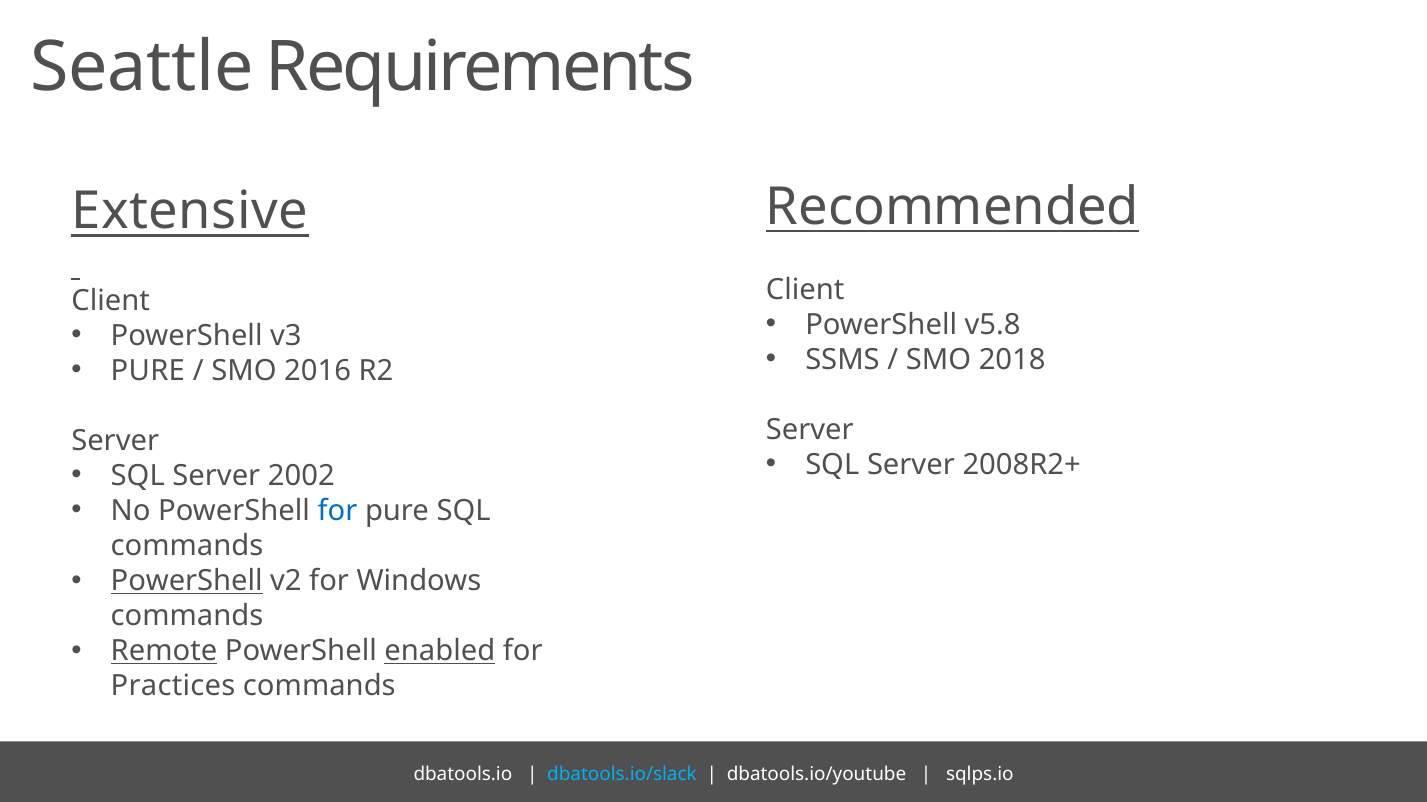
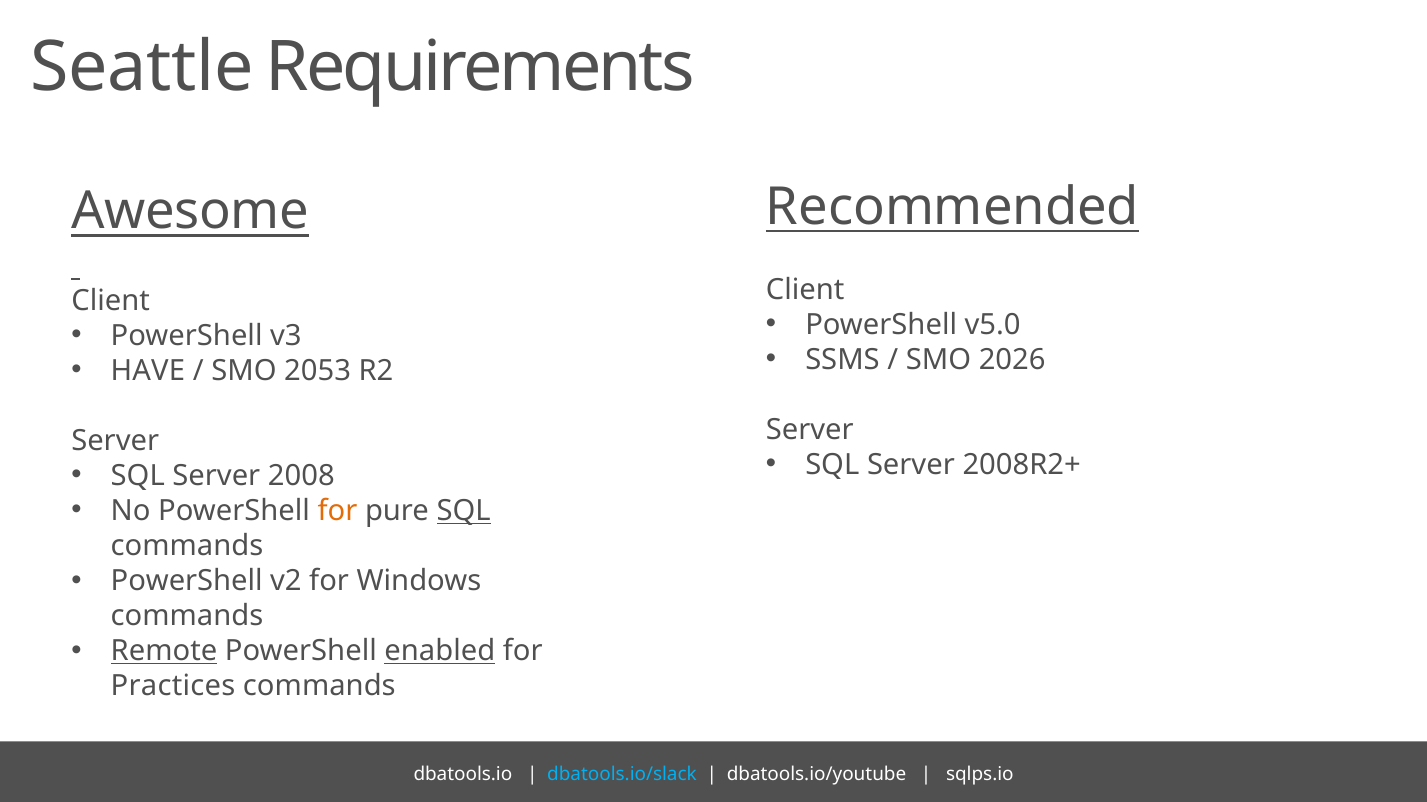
Extensive: Extensive -> Awesome (190, 212)
v5.8: v5.8 -> v5.0 (993, 324)
2018: 2018 -> 2026 (1012, 359)
PURE: PURE -> HAVE (148, 371)
2016: 2016 -> 2053 (318, 371)
2002: 2002 -> 2008 (301, 476)
for colour: blue -> orange (337, 511)
SQL underline: none -> present (464, 511)
PowerShell underline: present -> none (187, 581)
